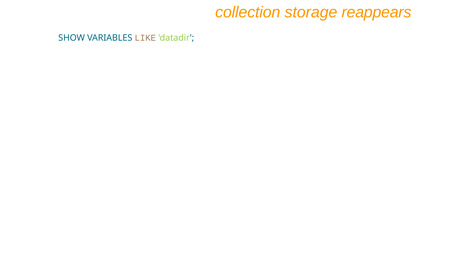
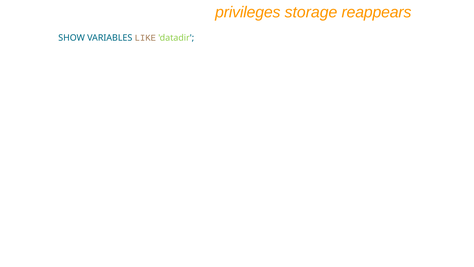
collection: collection -> privileges (248, 12)
